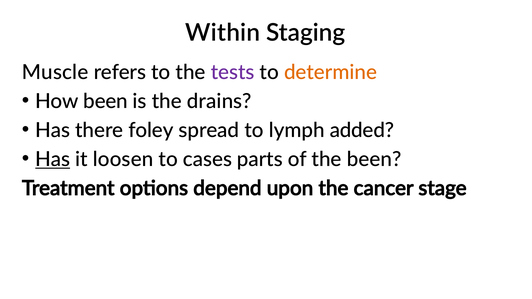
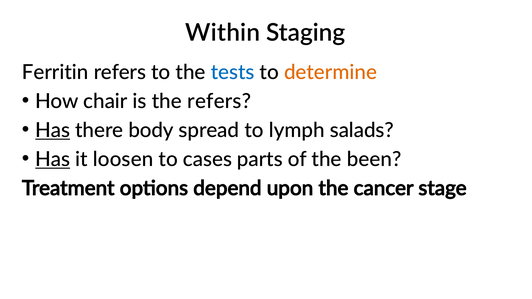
Muscle: Muscle -> Ferritin (55, 72)
tests colour: purple -> blue (233, 72)
How been: been -> chair (105, 101)
the drains: drains -> refers (219, 101)
Has underline: none -> present (53, 130)
foley: foley -> body (151, 130)
added: added -> salads (362, 130)
